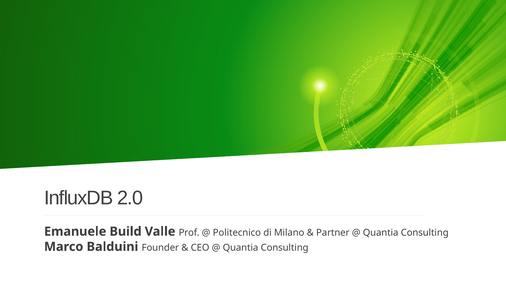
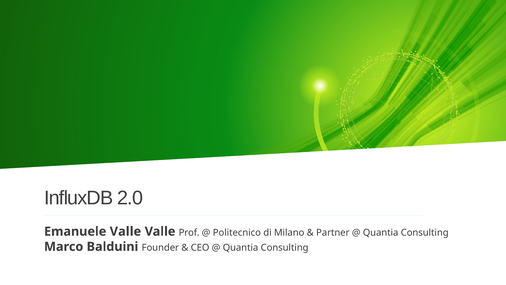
Emanuele Build: Build -> Valle (125, 231)
